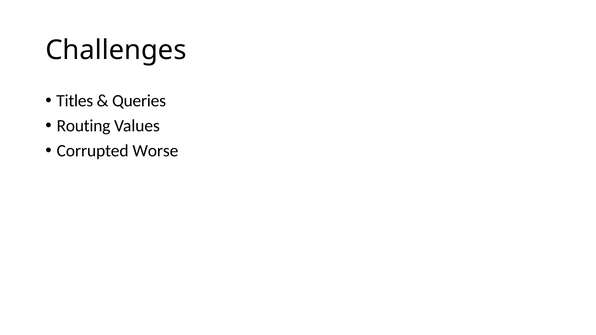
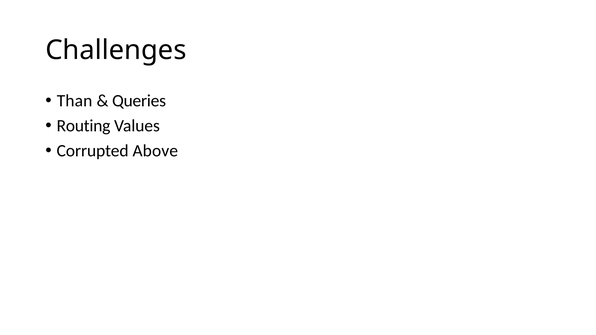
Titles: Titles -> Than (75, 101)
Worse: Worse -> Above (155, 151)
